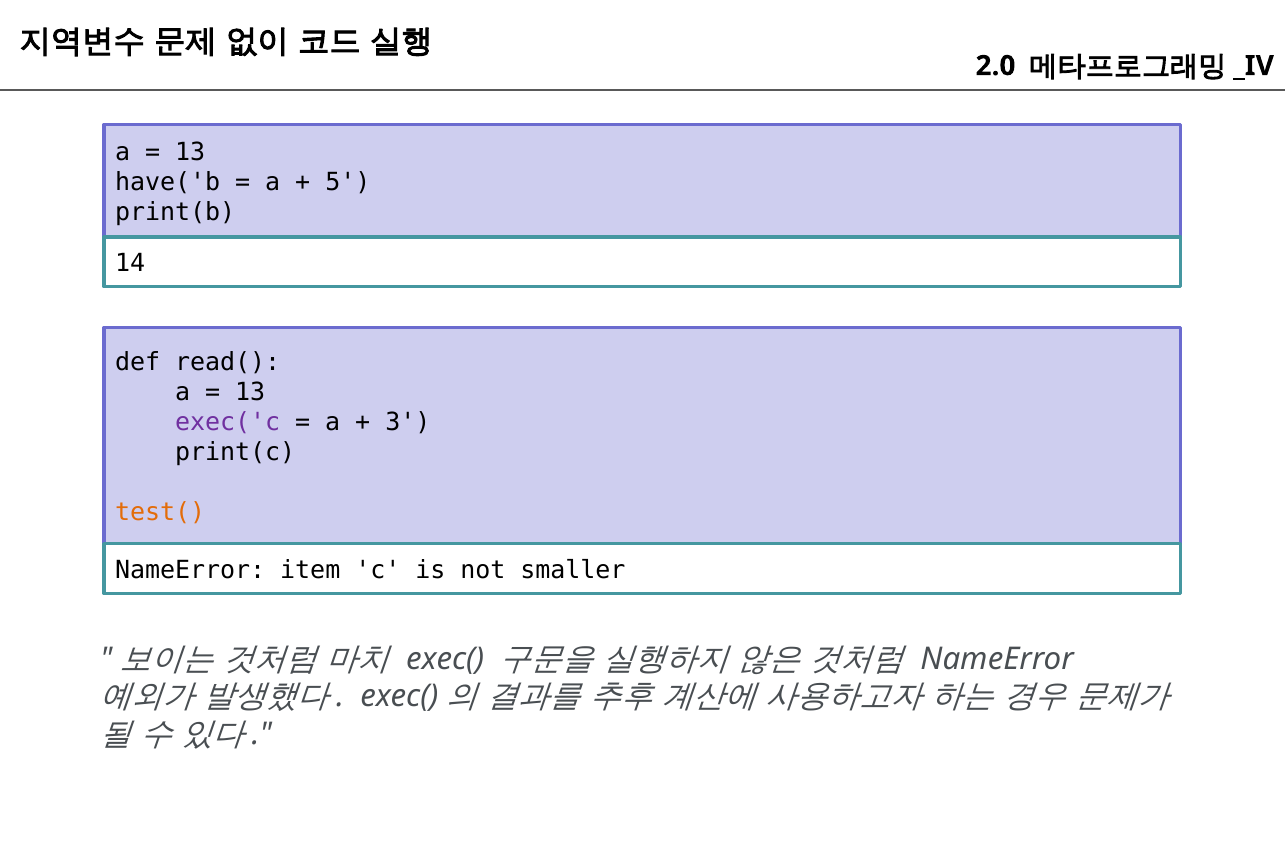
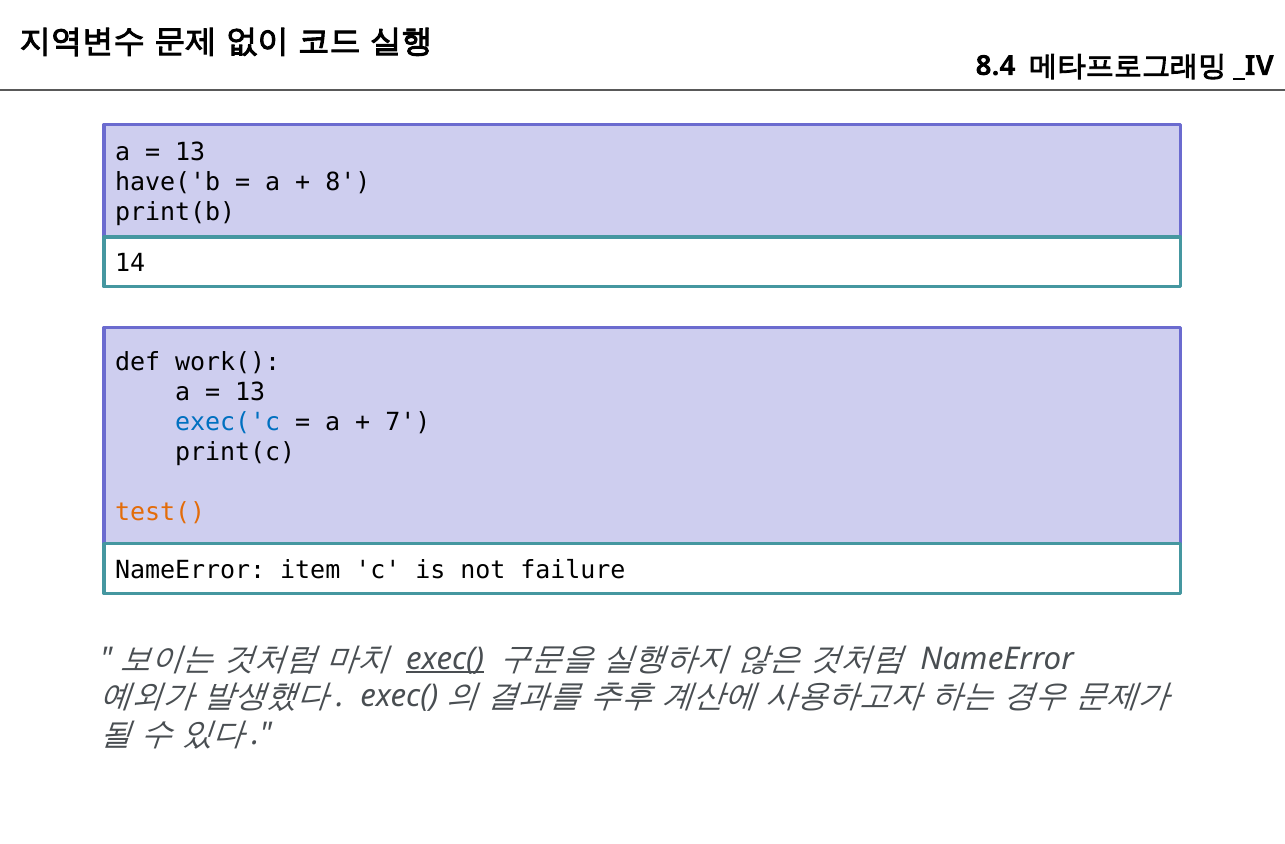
2.0: 2.0 -> 8.4 (996, 66)
5: 5 -> 8 (348, 182)
read(: read( -> work( (228, 362)
exec('c colour: purple -> blue (228, 422)
3: 3 -> 7 (408, 422)
smaller: smaller -> failure (573, 570)
exec( underline: none -> present (445, 659)
